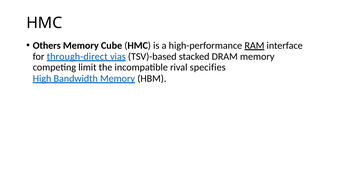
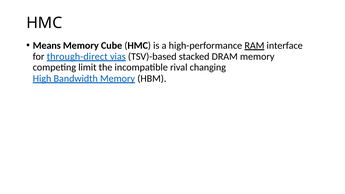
Others: Others -> Means (47, 45)
specifies: specifies -> changing (208, 67)
